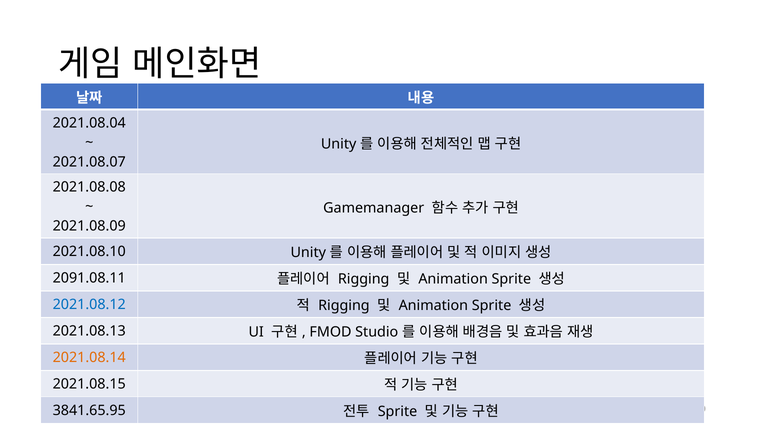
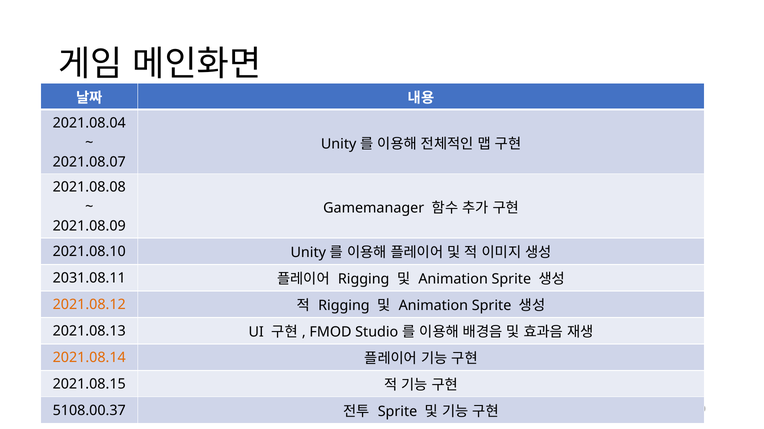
2091.08.11: 2091.08.11 -> 2031.08.11 (89, 278)
2021.08.12 colour: blue -> orange (89, 305)
3841.65.95: 3841.65.95 -> 5108.00.37 (89, 411)
